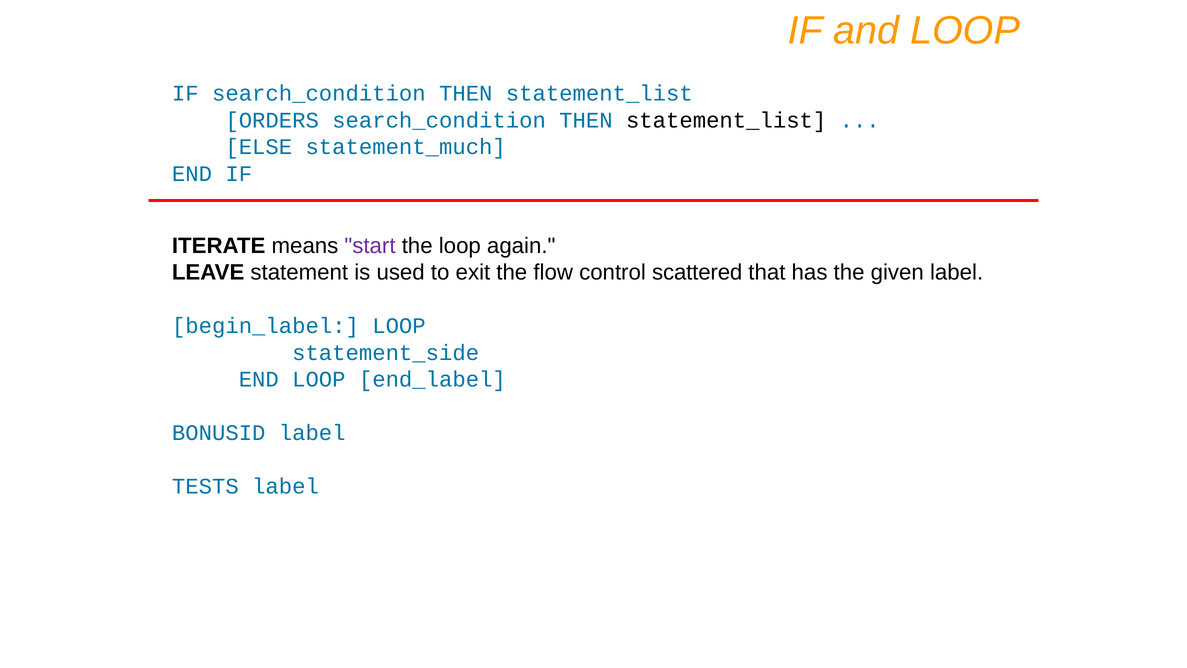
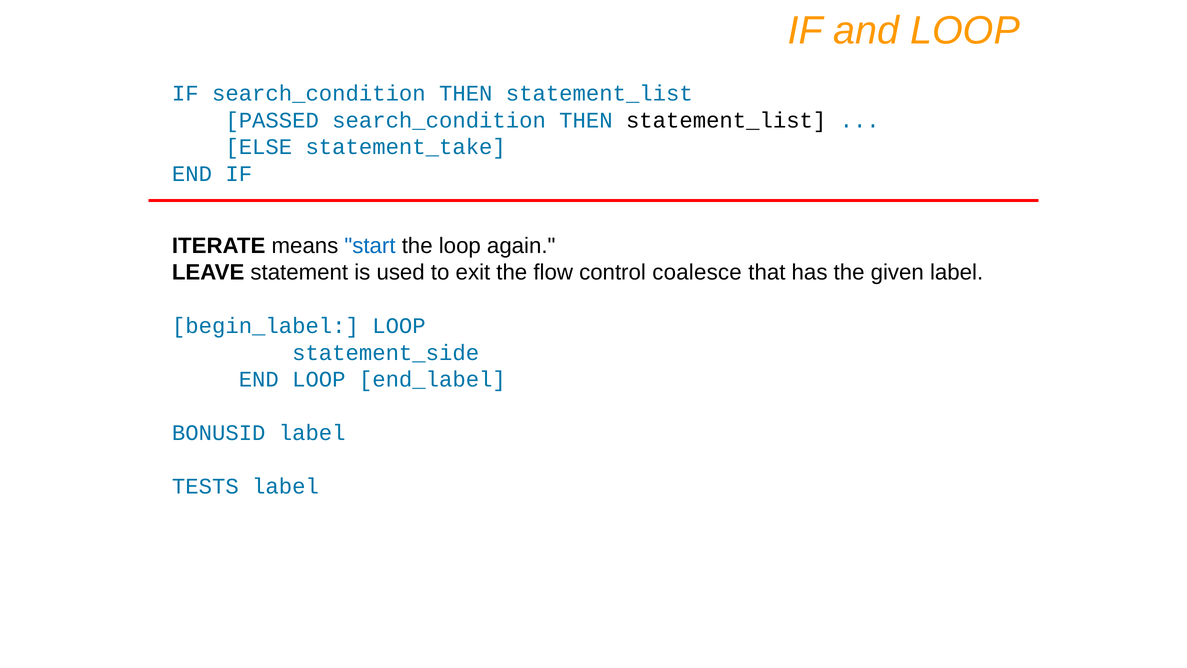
ORDERS: ORDERS -> PASSED (272, 120)
statement_much: statement_much -> statement_take (406, 147)
start colour: purple -> blue (370, 246)
scattered: scattered -> coalesce (697, 272)
